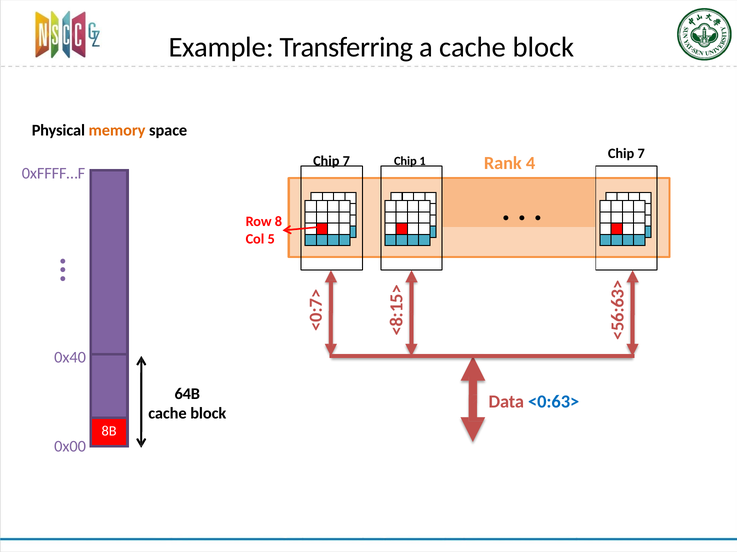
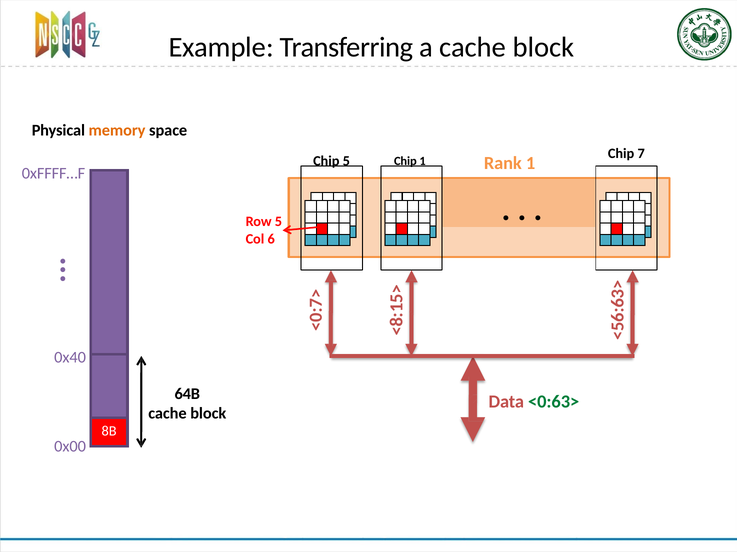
7: 7 -> 5 (346, 161)
Rank 4: 4 -> 1 (531, 163)
Row 8: 8 -> 5 (278, 222)
Col 5: 5 -> 6 (271, 239)
<0:63> colour: blue -> green (554, 402)
